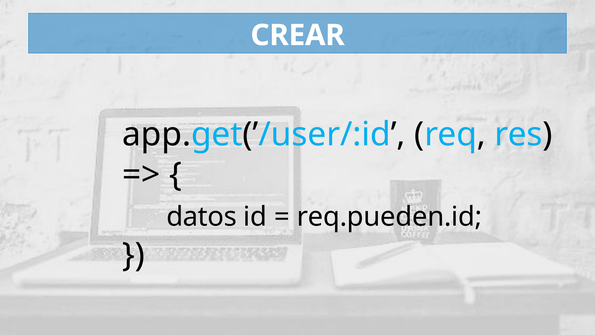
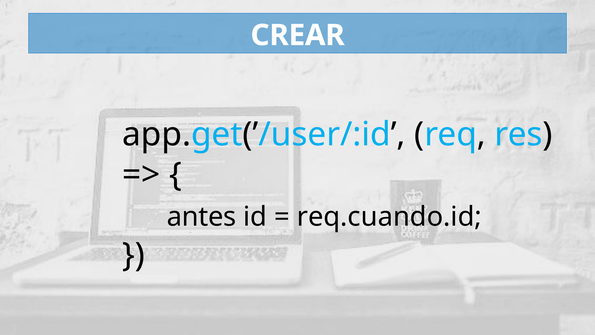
datos: datos -> antes (202, 217)
req.pueden.id: req.pueden.id -> req.cuando.id (389, 217)
